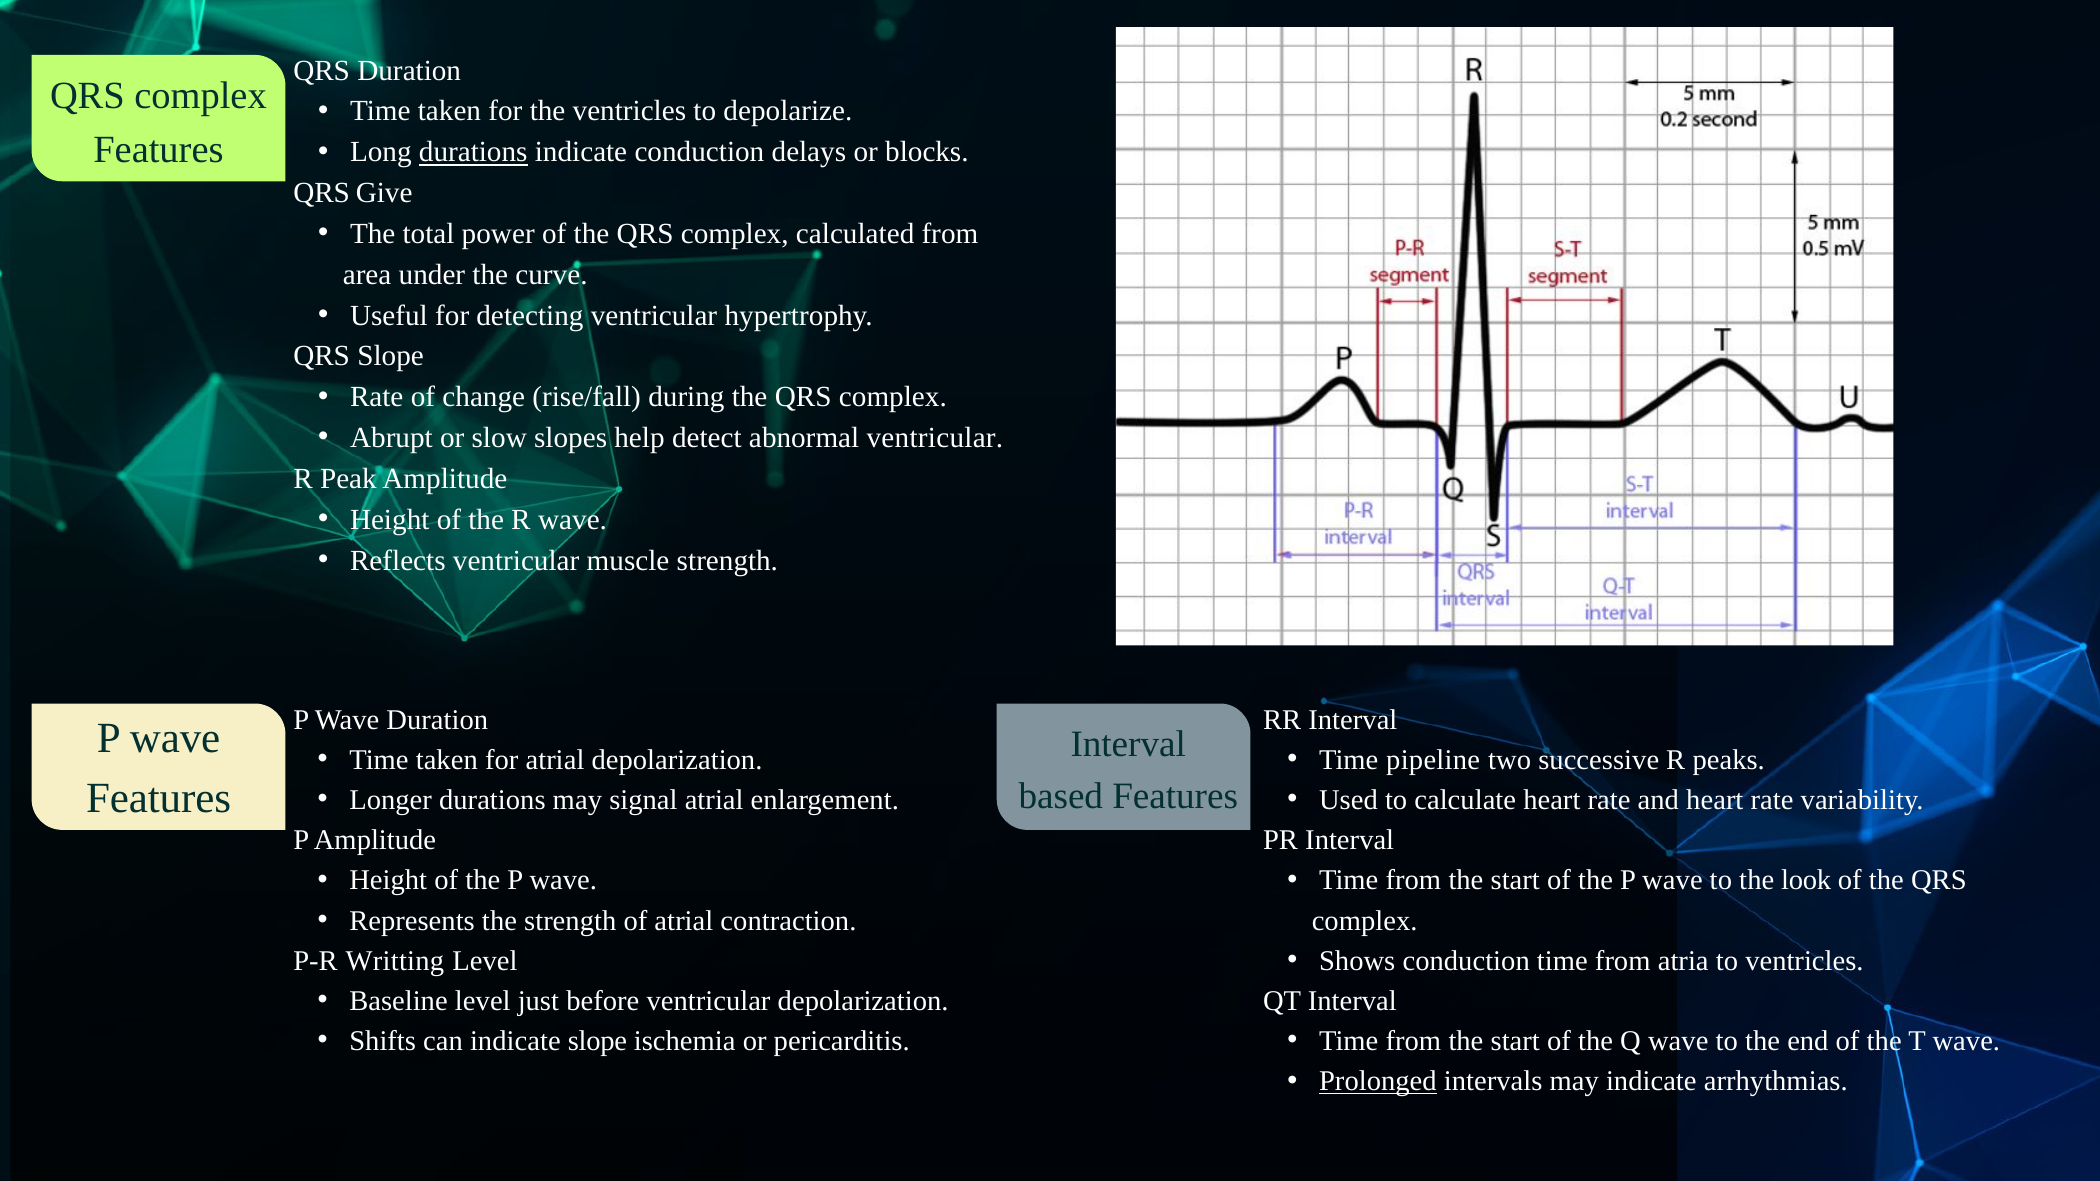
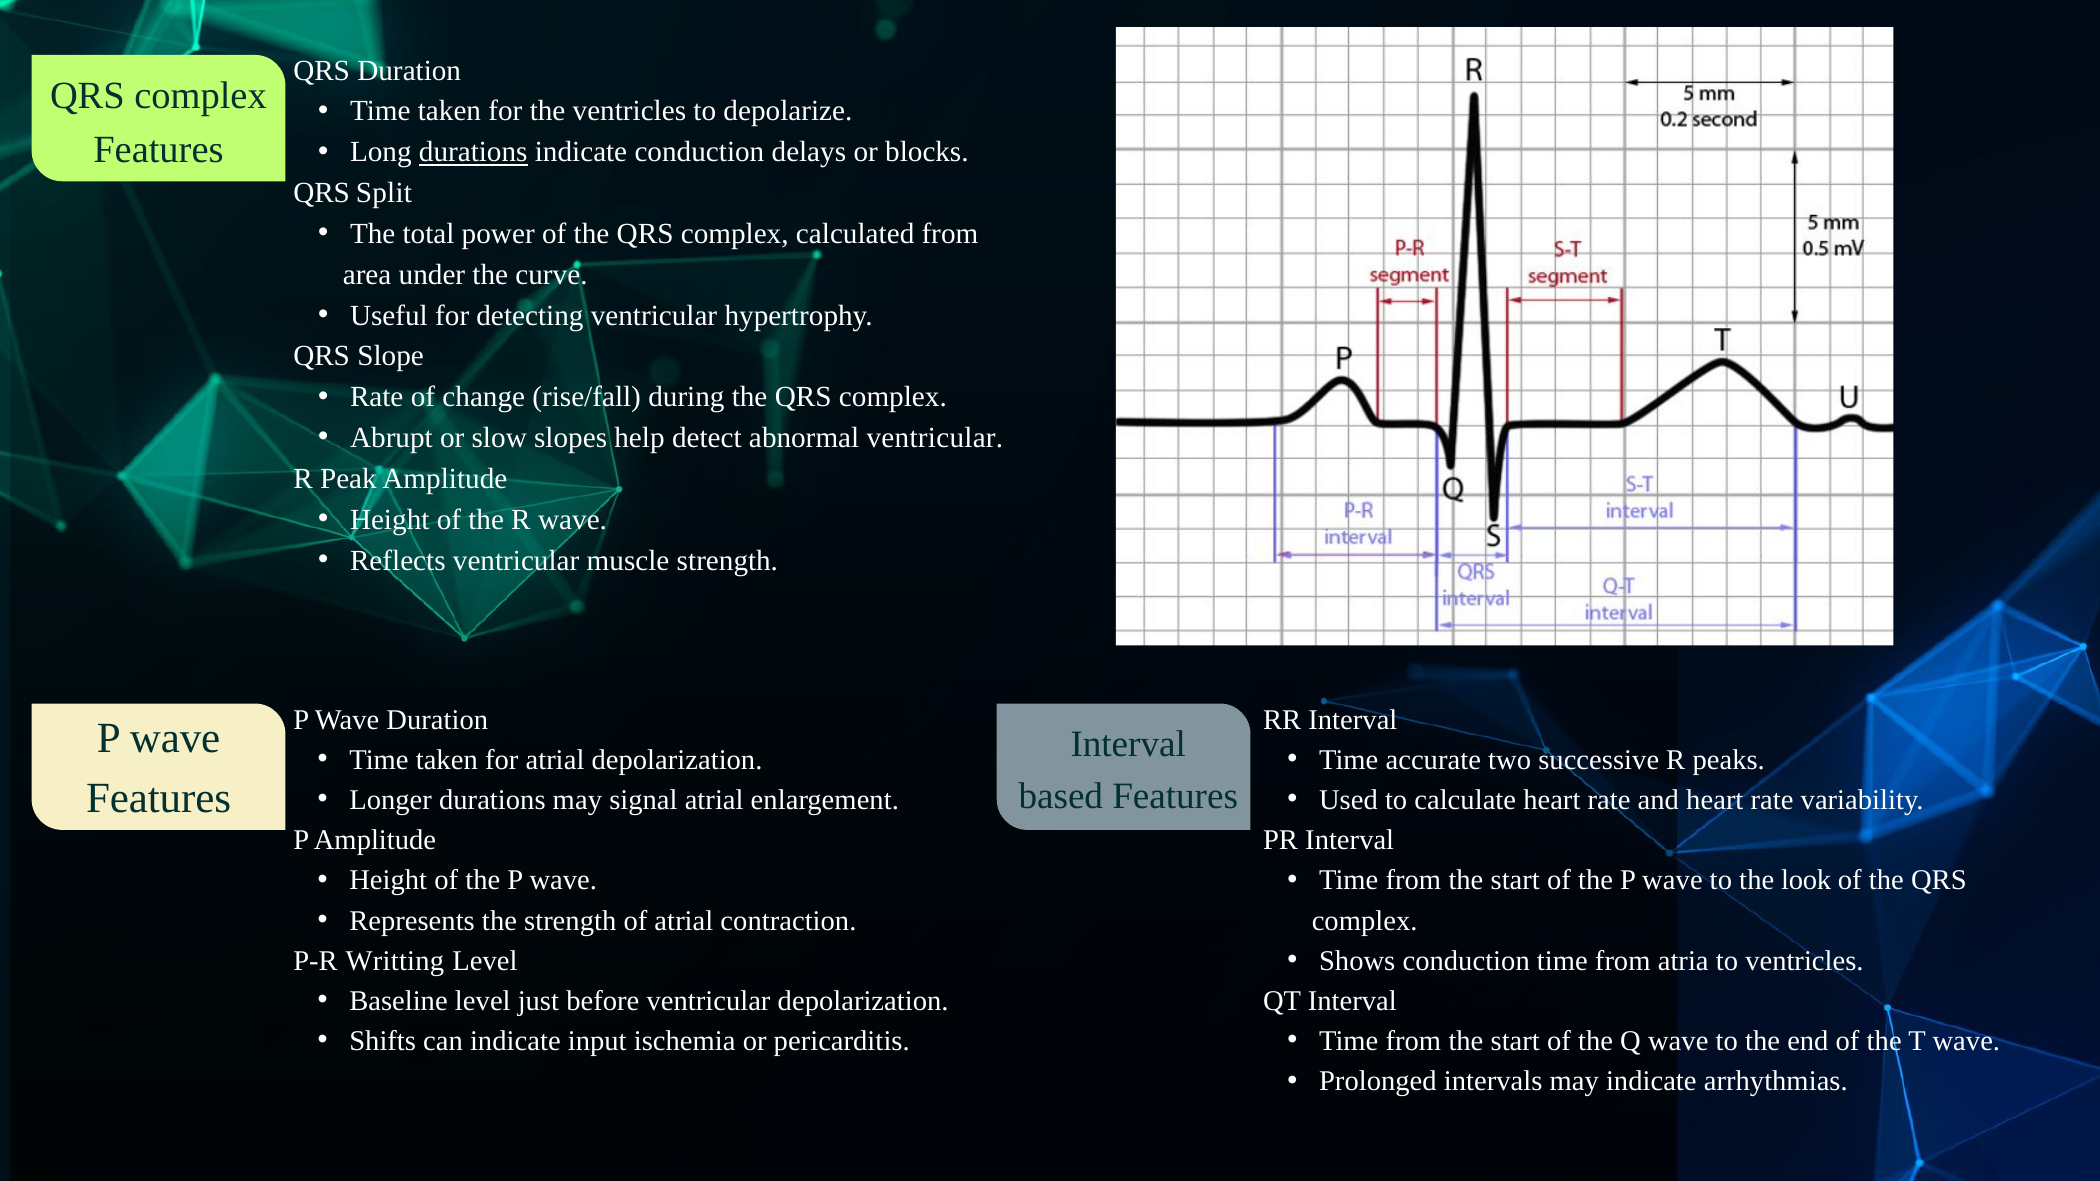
Give: Give -> Split (384, 193)
pipeline: pipeline -> accurate (1433, 760)
indicate slope: slope -> input (597, 1041)
Prolonged underline: present -> none (1378, 1081)
